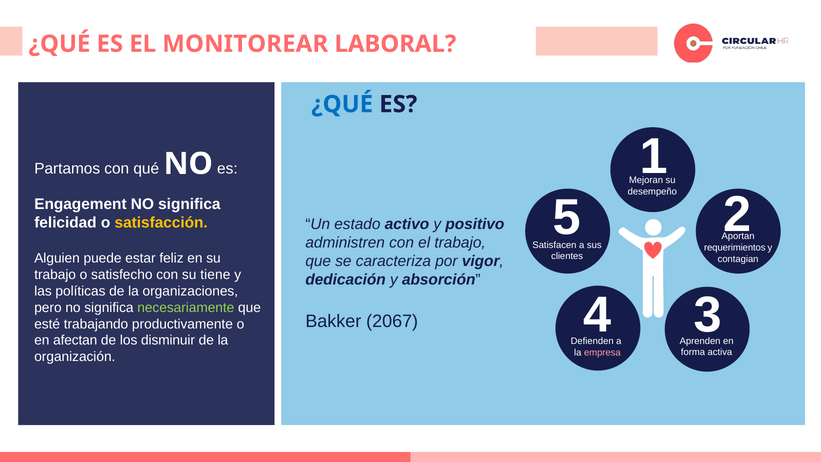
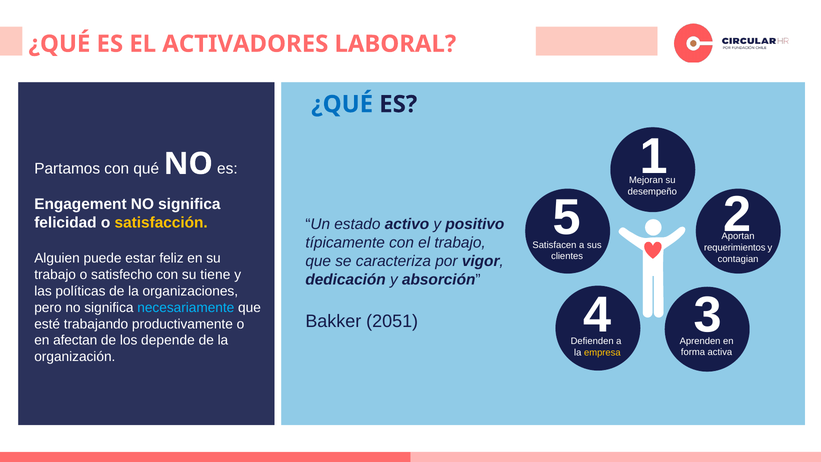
MONITOREAR: MONITOREAR -> ACTIVADORES (245, 44)
administren: administren -> típicamente (345, 243)
necesariamente colour: light green -> light blue (186, 308)
2067: 2067 -> 2051 (392, 321)
disminuir: disminuir -> depende (168, 340)
empresa colour: pink -> yellow (602, 352)
